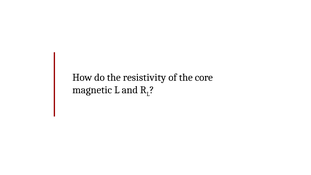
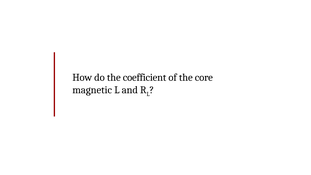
resistivity: resistivity -> coefficient (145, 78)
